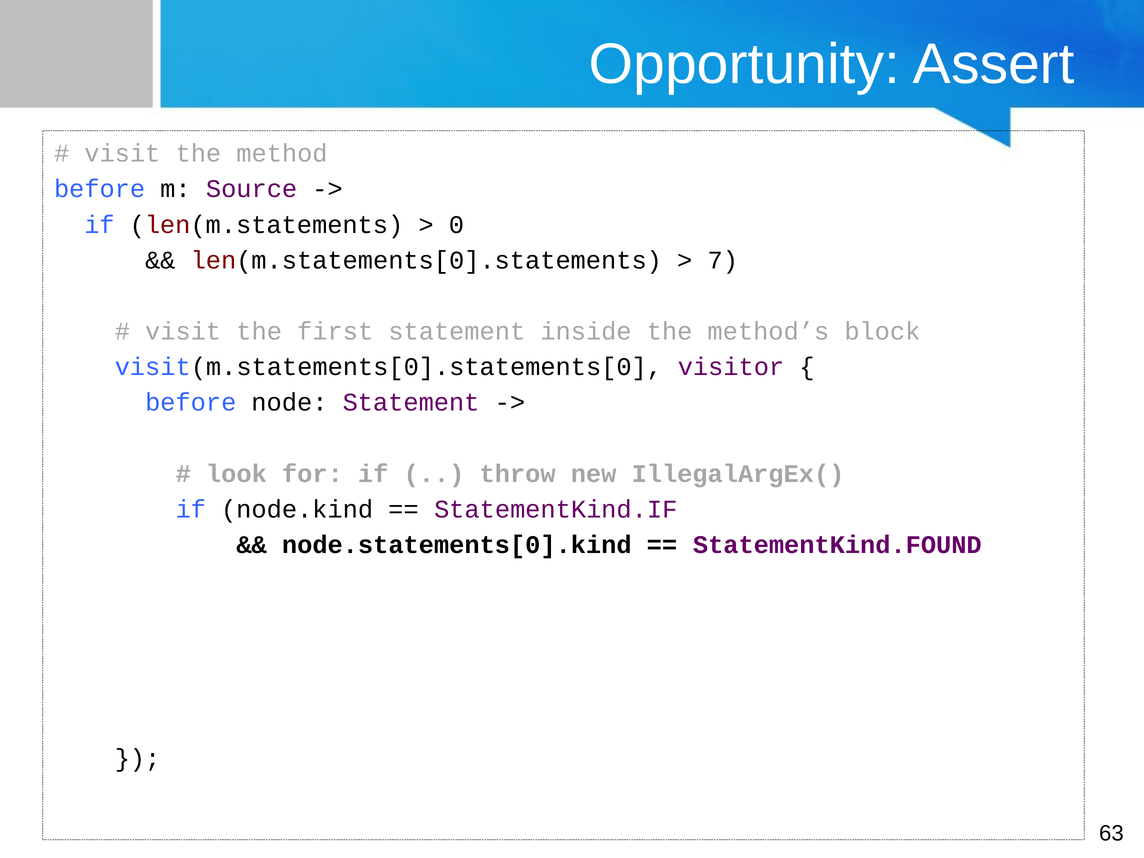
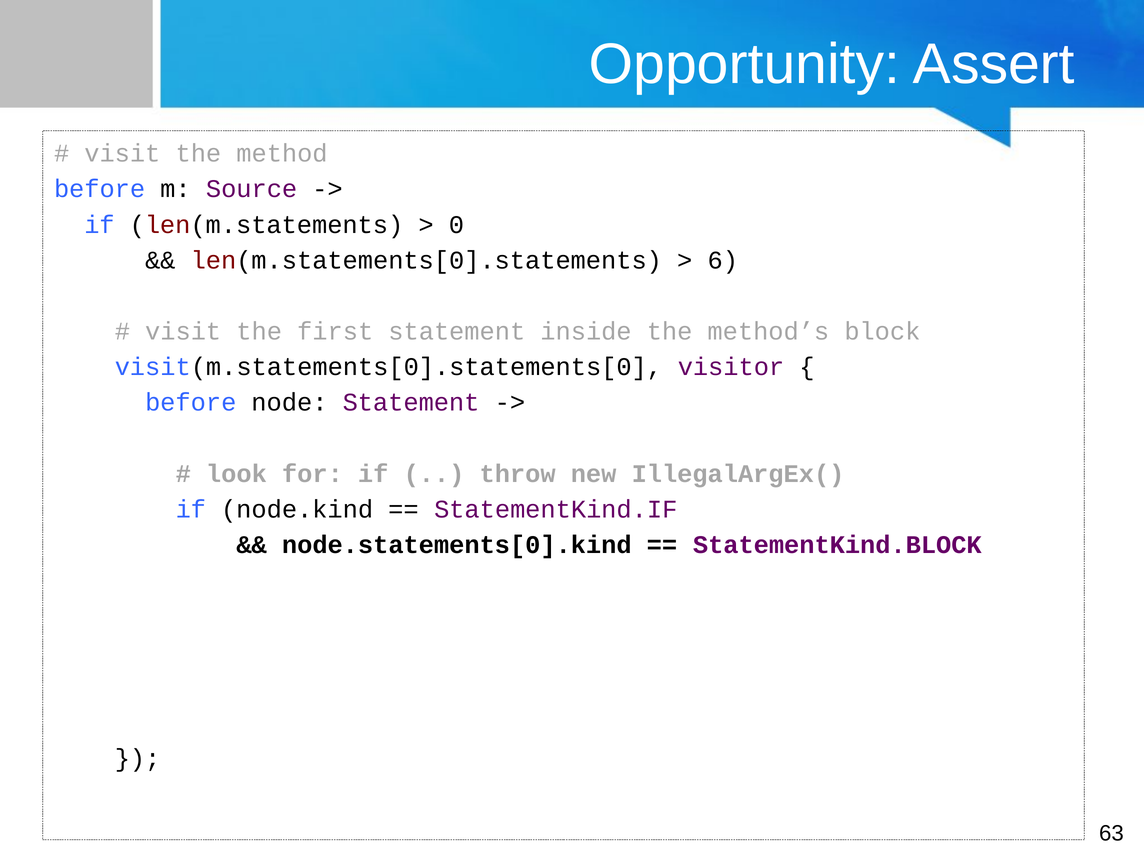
7: 7 -> 6 (723, 260)
StatementKind.FOUND: StatementKind.FOUND -> StatementKind.BLOCK (837, 545)
